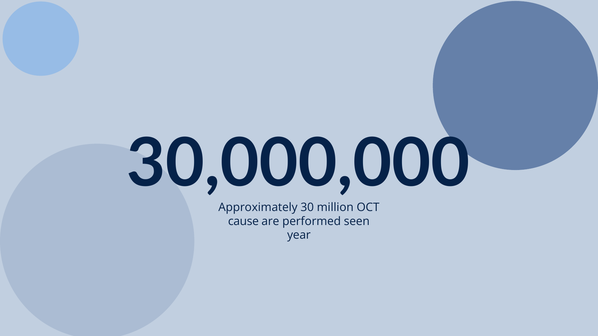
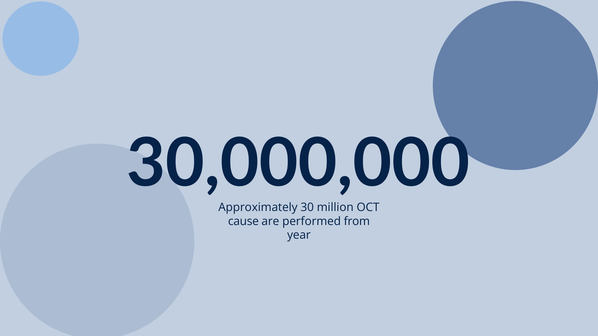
seen: seen -> from (357, 221)
